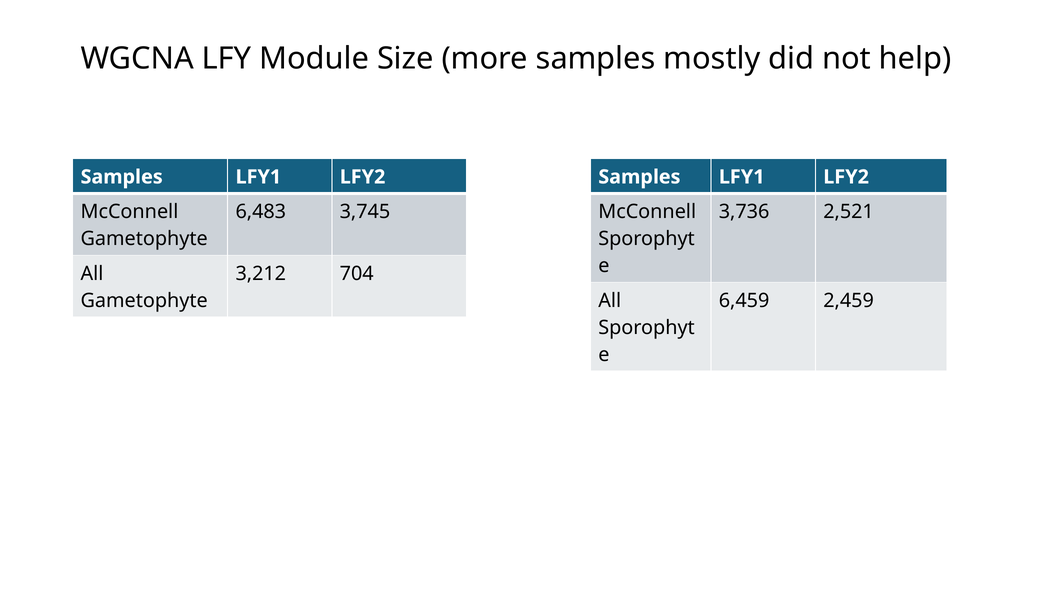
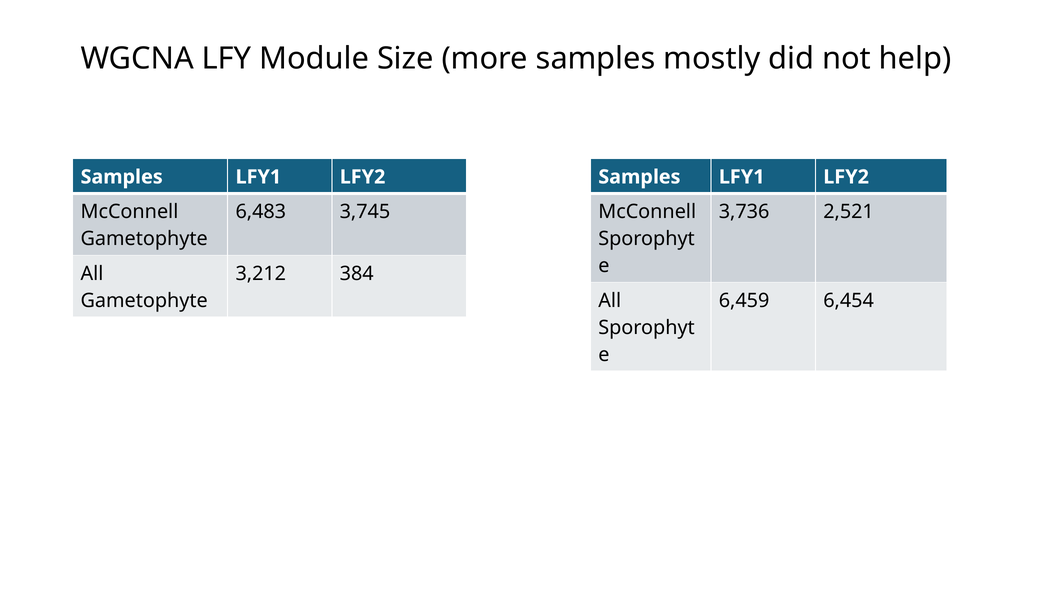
704: 704 -> 384 (357, 274)
2,459: 2,459 -> 6,454 (849, 301)
